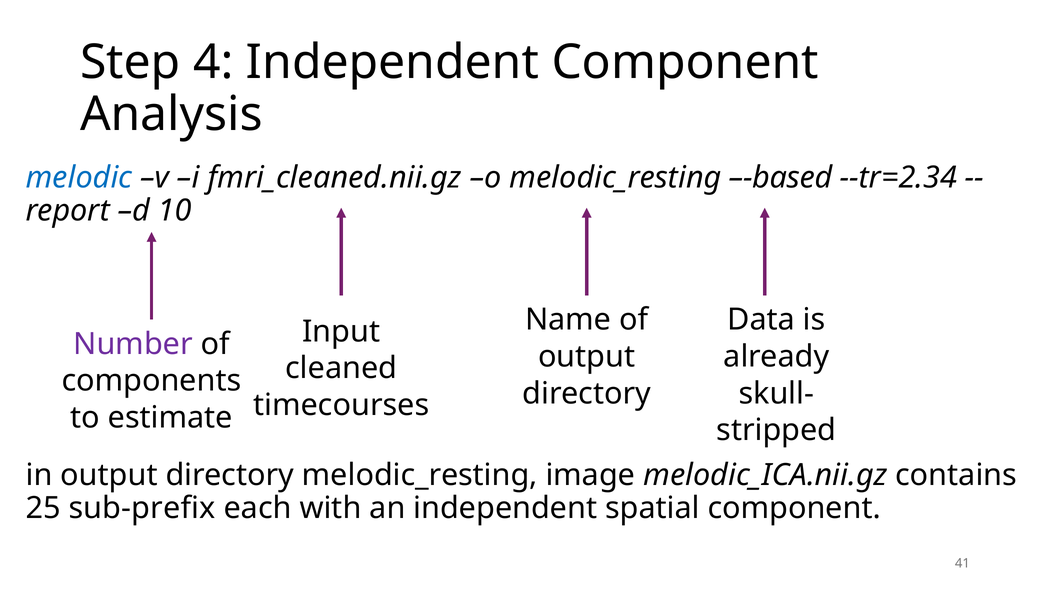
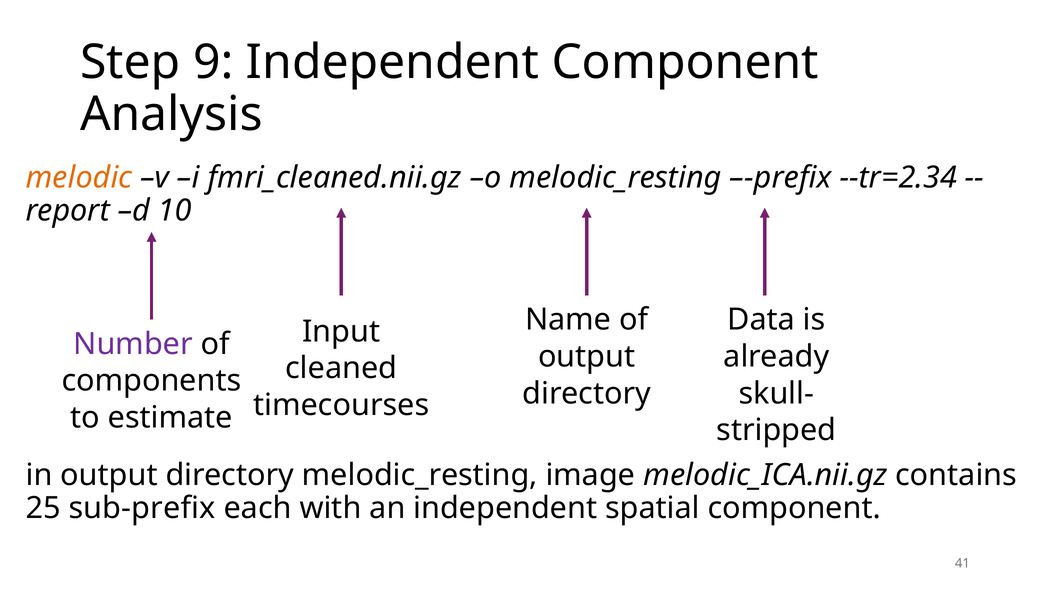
4: 4 -> 9 (213, 62)
melodic colour: blue -> orange (79, 178)
–-based: –-based -> –-prefix (780, 178)
